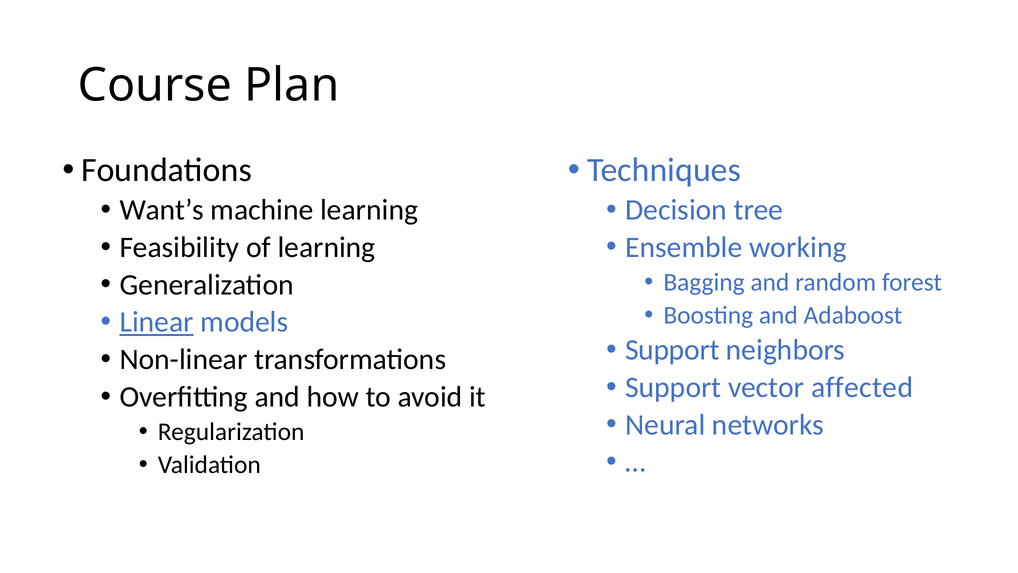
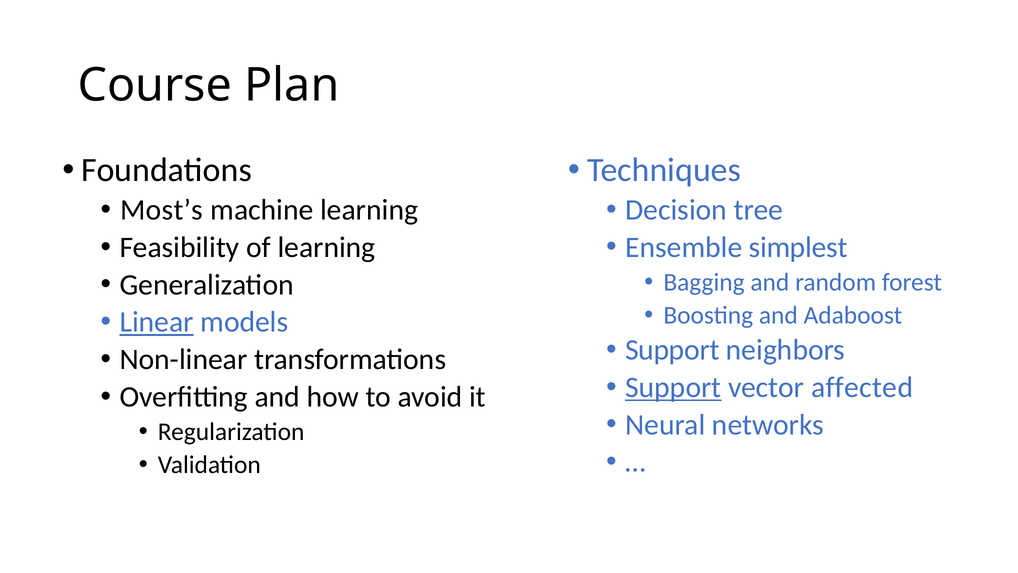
Want’s: Want’s -> Most’s (162, 210)
working: working -> simplest (798, 247)
Support underline: none -> present (673, 387)
